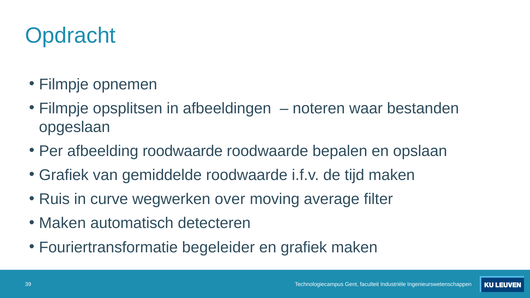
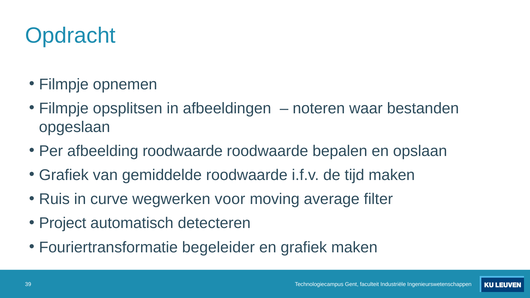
over: over -> voor (230, 199)
Maken: Maken -> Project (63, 223)
